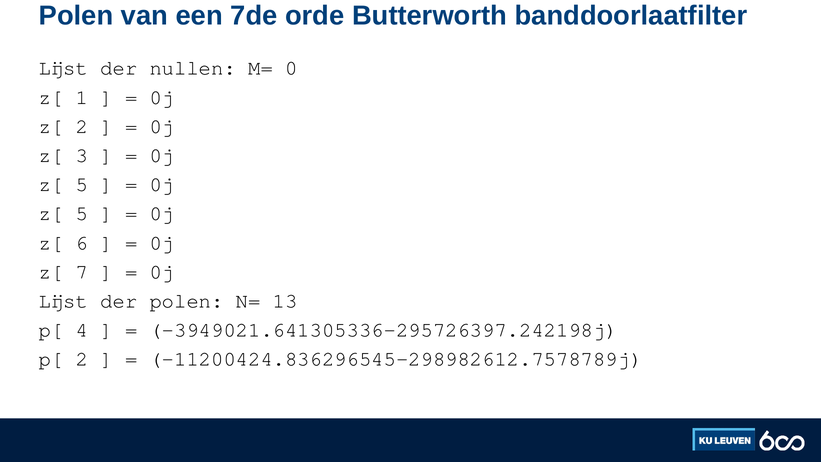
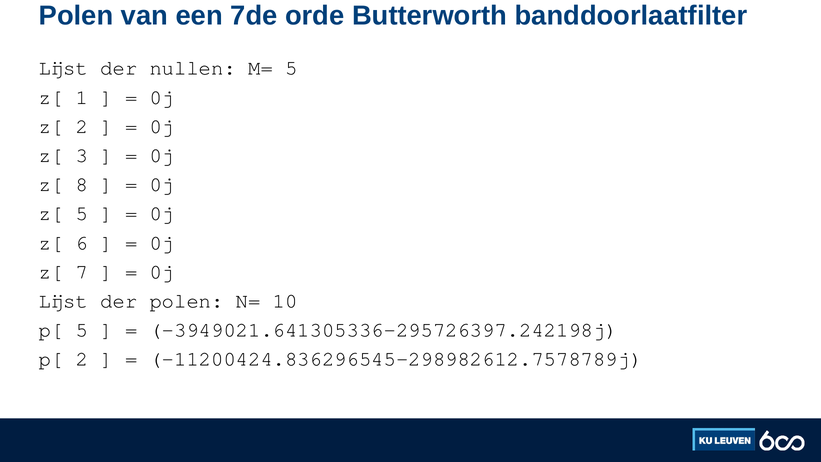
M= 0: 0 -> 5 (291, 68)
5: 5 -> 8 (82, 185)
13: 13 -> 10 (285, 301)
p[ 4: 4 -> 5 (82, 330)
